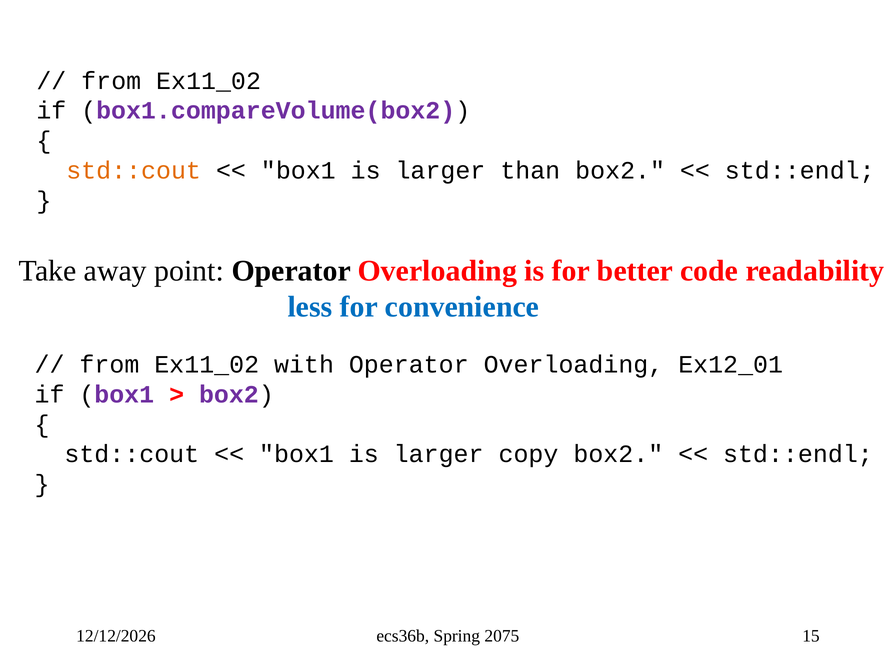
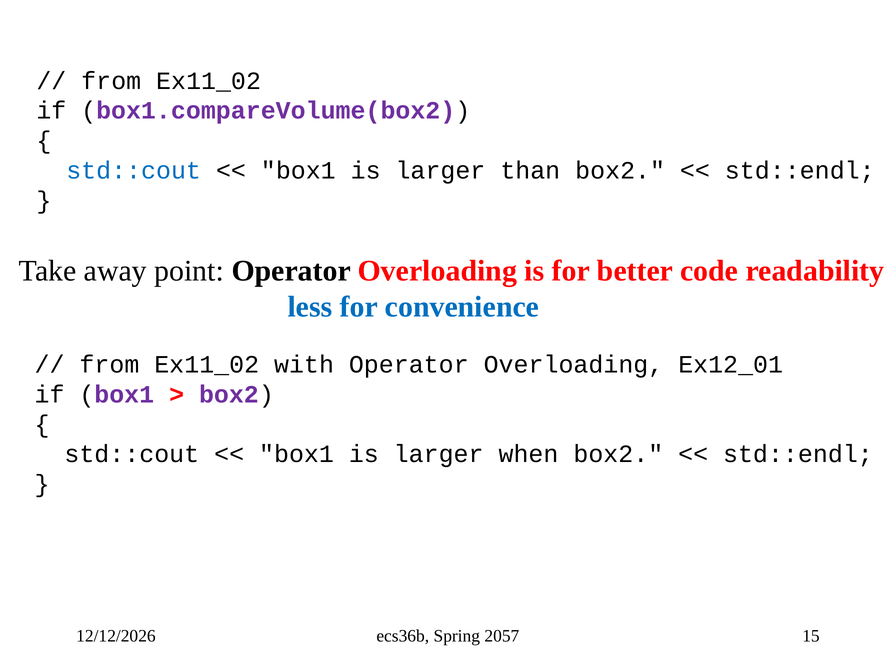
std::cout colour: orange -> blue (134, 170)
copy: copy -> when (528, 454)
2075: 2075 -> 2057 (502, 636)
